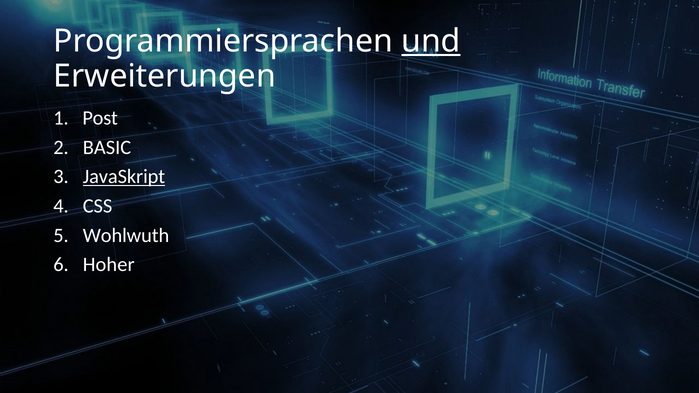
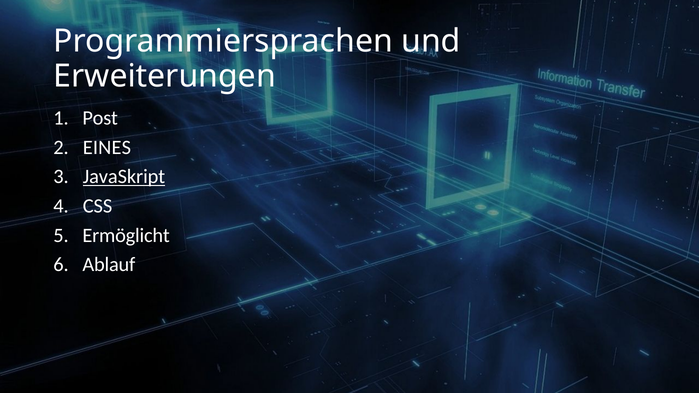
und underline: present -> none (431, 41)
BASIC: BASIC -> EINES (107, 147)
Wohlwuth: Wohlwuth -> Ermöglicht (126, 235)
Hoher: Hoher -> Ablauf (109, 265)
